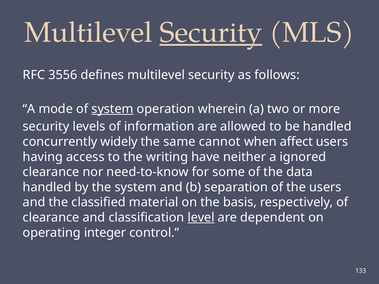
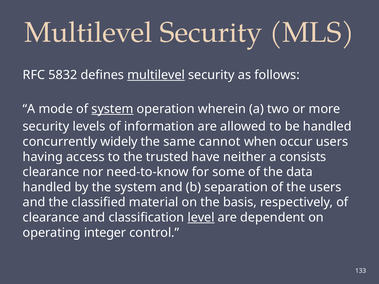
Security underline: present -> none (211, 33)
3556: 3556 -> 5832 (63, 75)
multilevel underline: none -> present (156, 75)
affect: affect -> occur (296, 142)
writing: writing -> trusted (167, 157)
ignored: ignored -> consists (303, 157)
